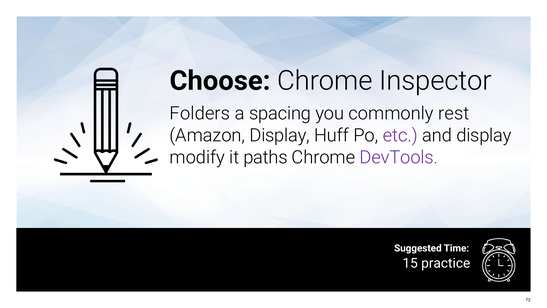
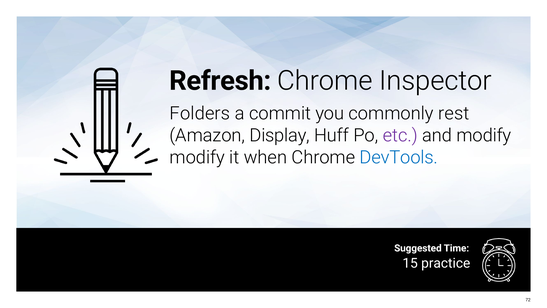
Choose: Choose -> Refresh (220, 81)
spacing: spacing -> commit (280, 114)
and display: display -> modify (484, 135)
paths: paths -> when (265, 157)
DevTools colour: purple -> blue (399, 157)
